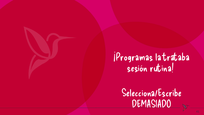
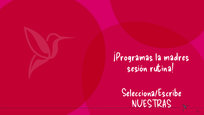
trataba: trataba -> madres (176, 57)
DEMASIADO: DEMASIADO -> NUESTRAS (152, 104)
